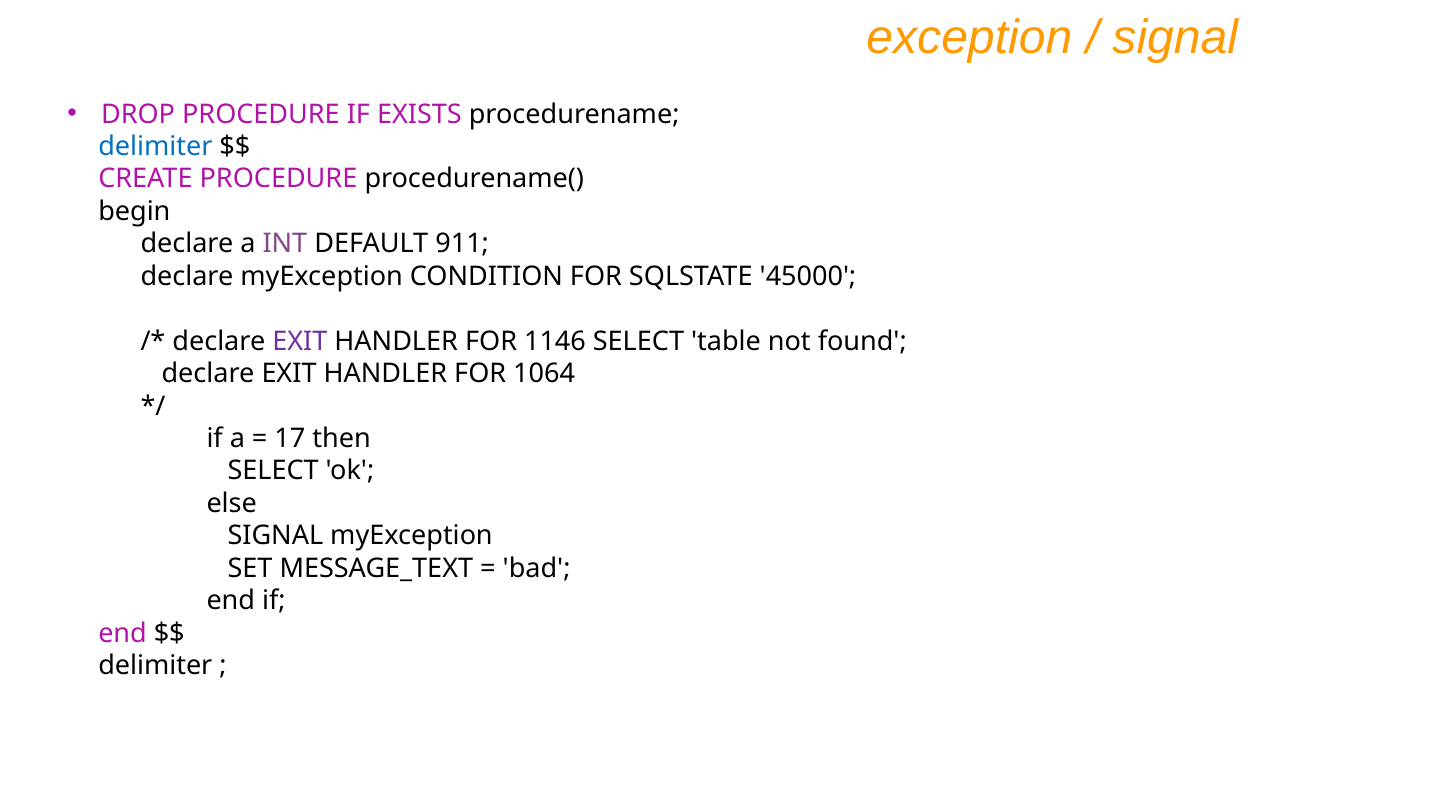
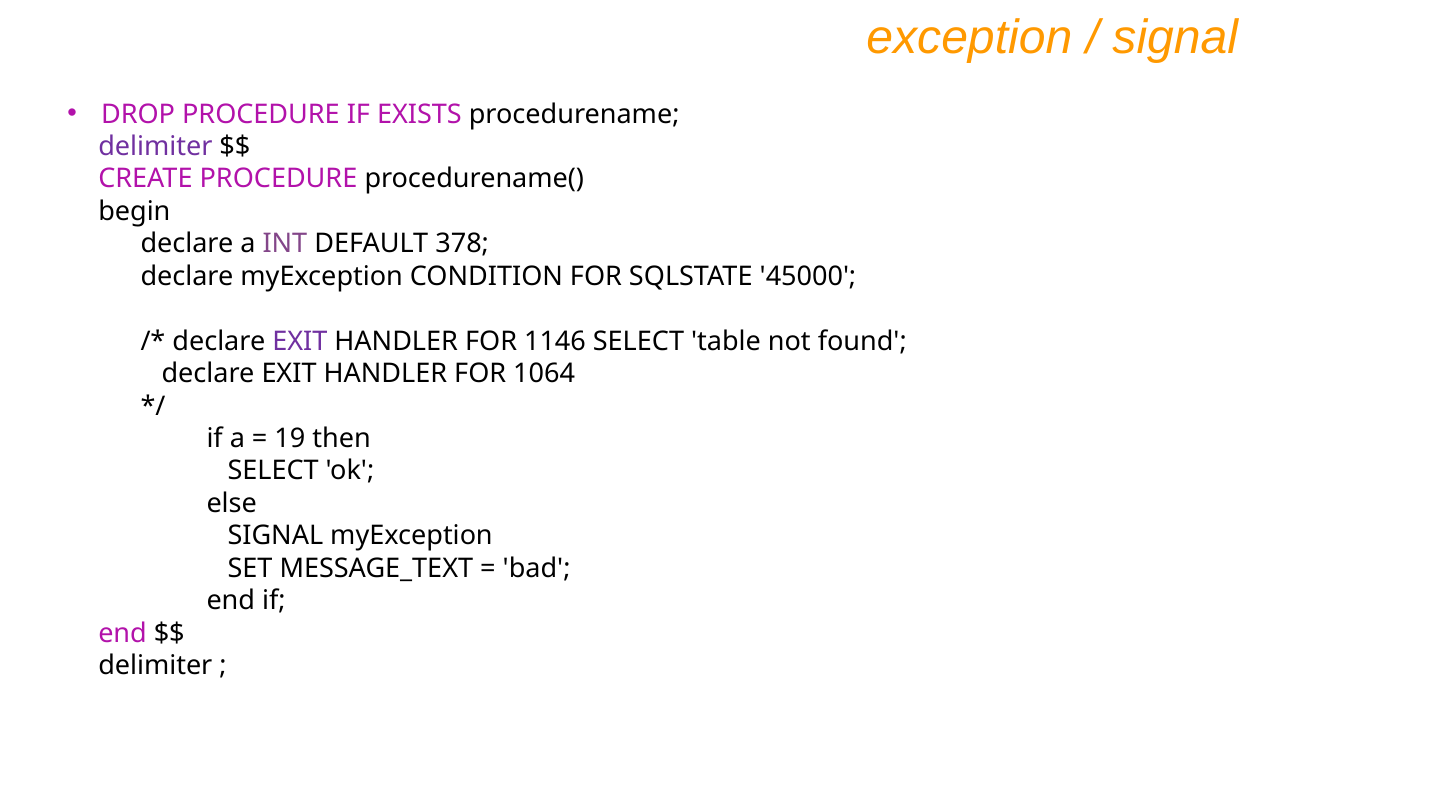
delimiter colour: blue -> purple (155, 147)
911: 911 -> 378 (462, 244)
17: 17 -> 19 (290, 439)
